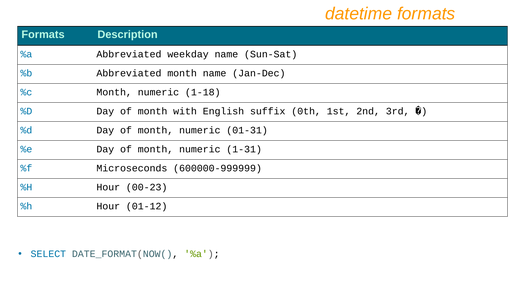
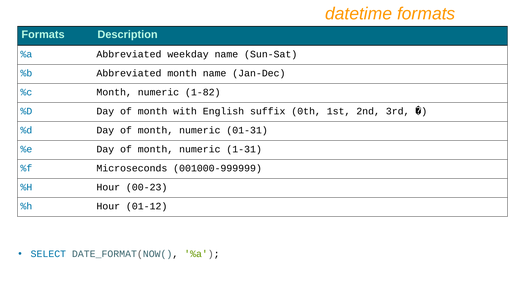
1-18: 1-18 -> 1-82 (203, 92)
600000-999999: 600000-999999 -> 001000-999999 (218, 168)
